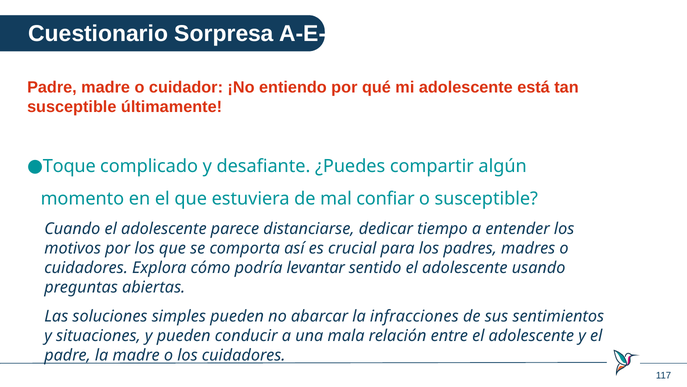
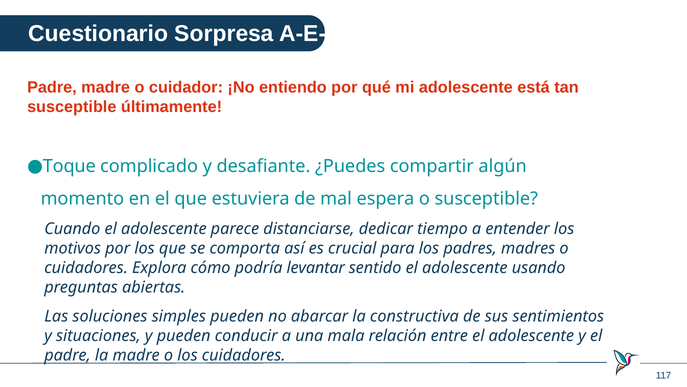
confiar: confiar -> espera (385, 198)
infracciones: infracciones -> constructiva (414, 316)
